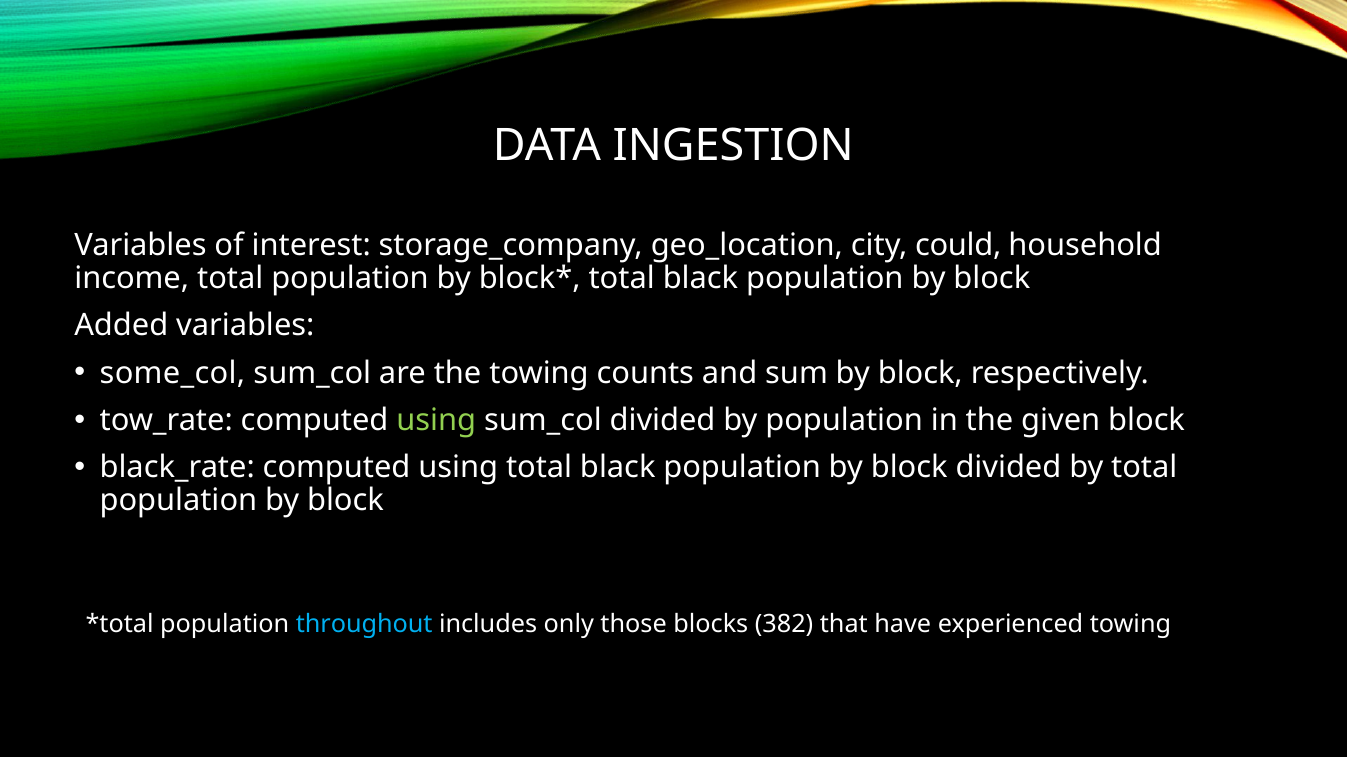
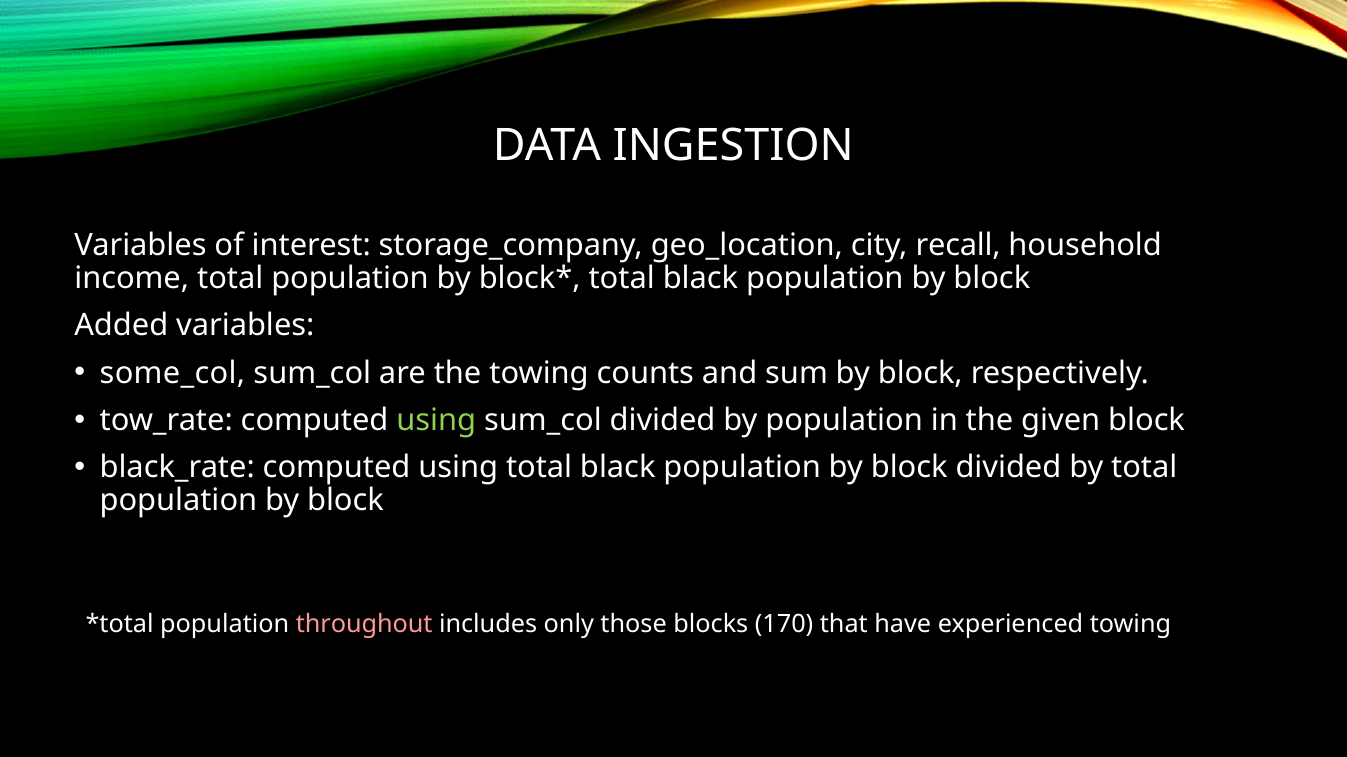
could: could -> recall (958, 245)
throughout colour: light blue -> pink (364, 625)
382: 382 -> 170 (784, 625)
